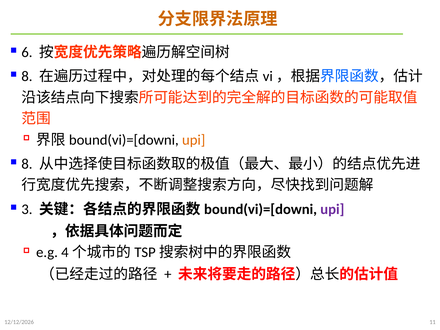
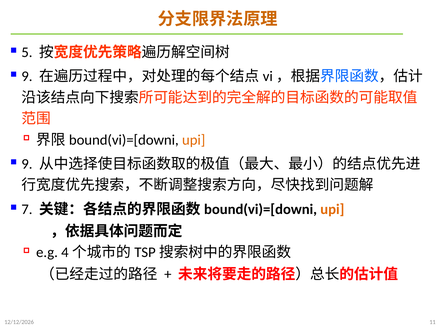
6: 6 -> 5 (27, 52)
8: 8 -> 9 (27, 76)
8: 8 -> 9 (27, 164)
3: 3 -> 7 (27, 209)
upi colour: purple -> orange (332, 209)
